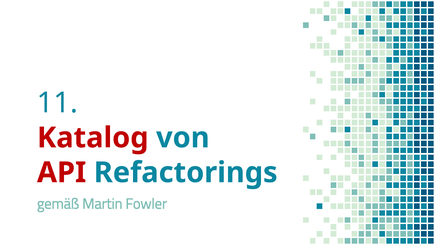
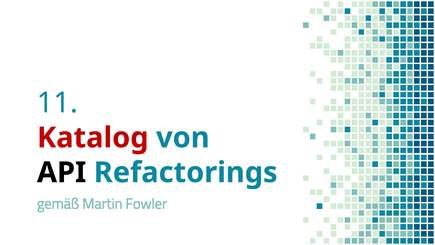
API colour: red -> black (62, 172)
